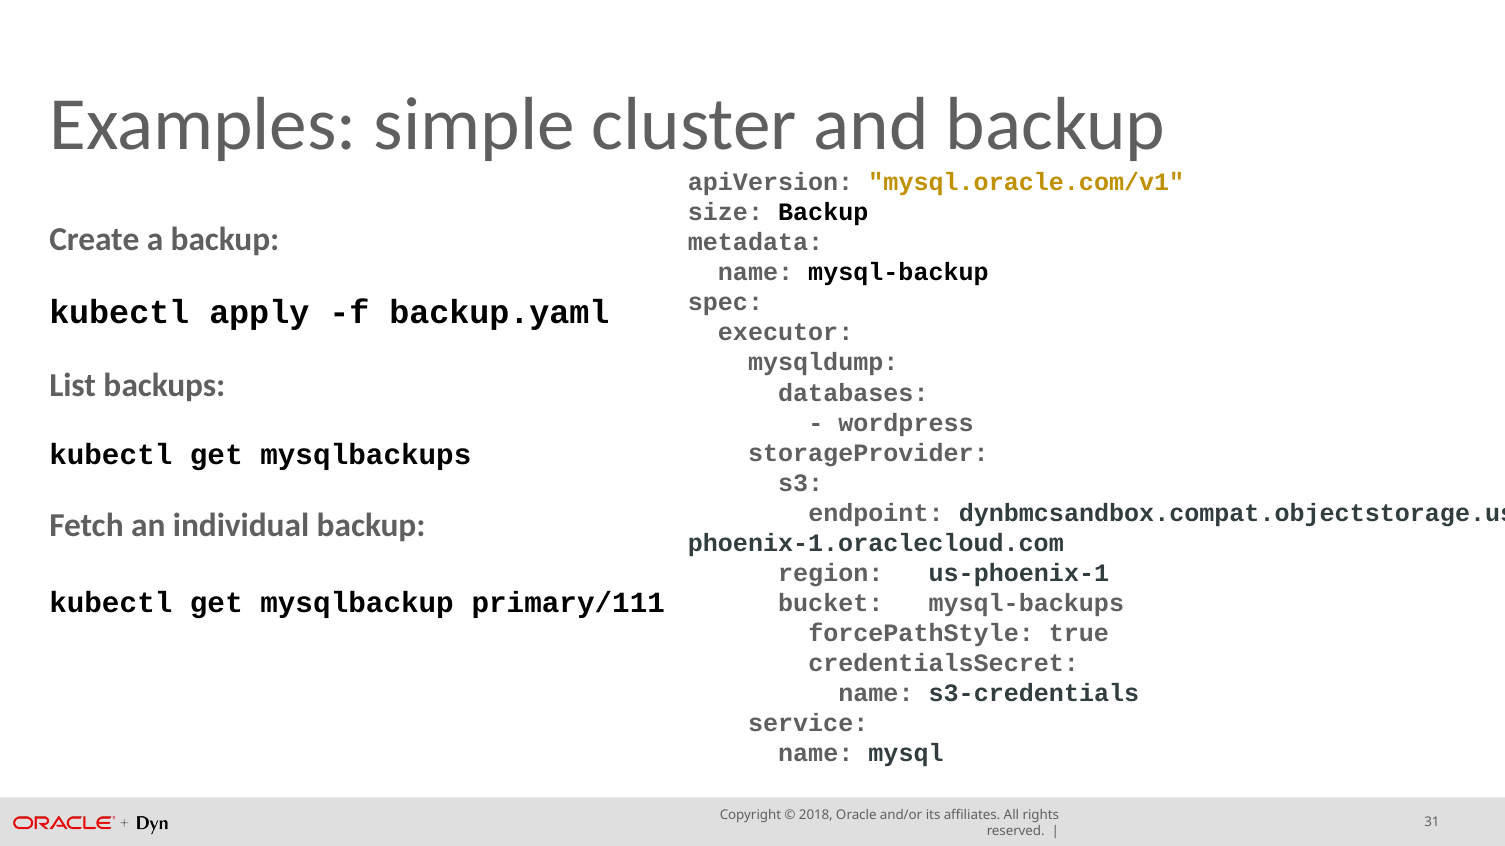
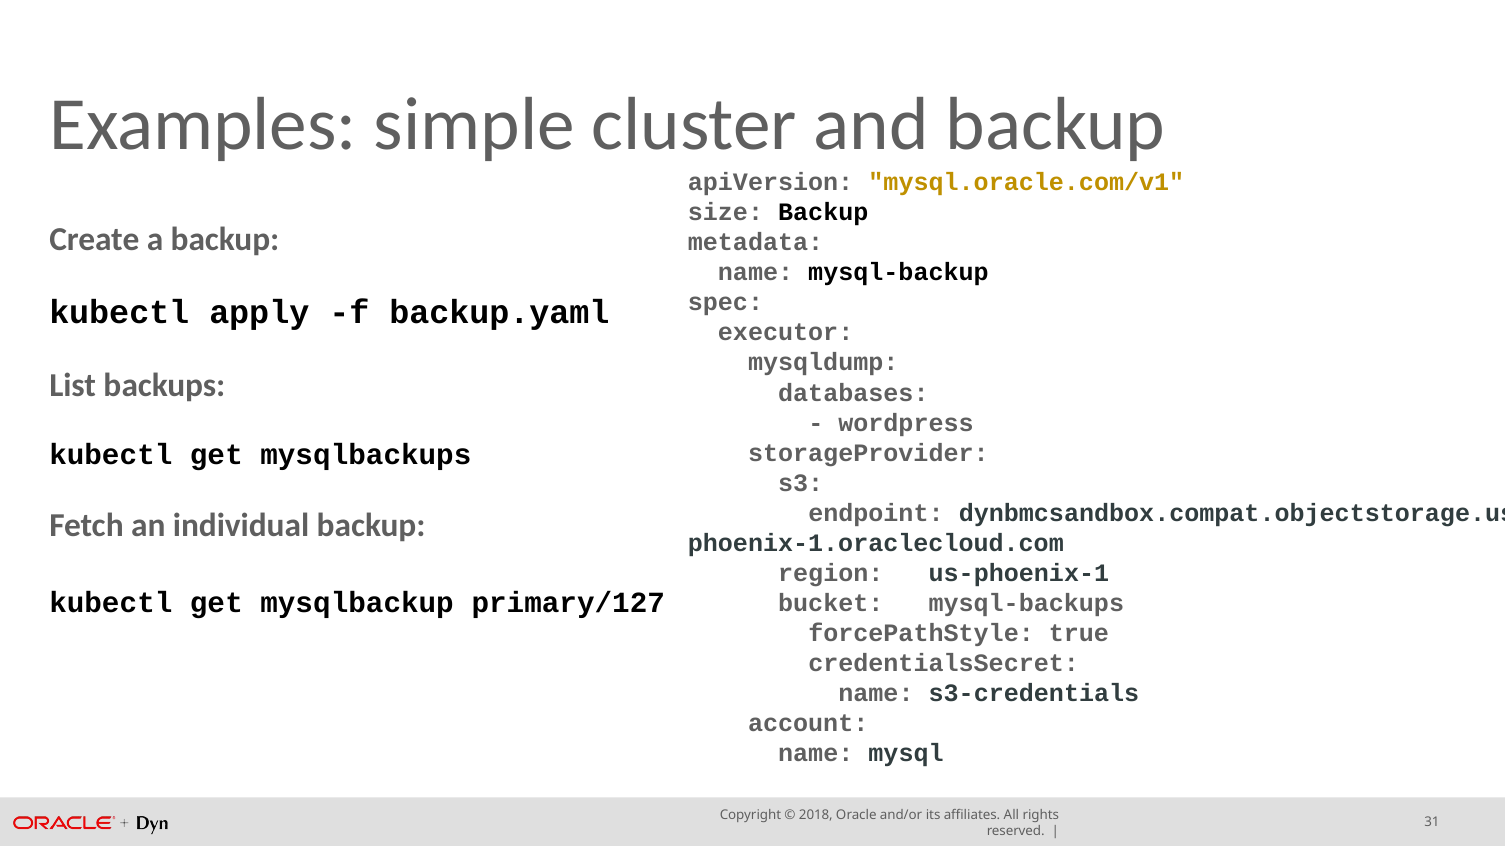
primary/111: primary/111 -> primary/127 (568, 603)
service: service -> account (808, 724)
